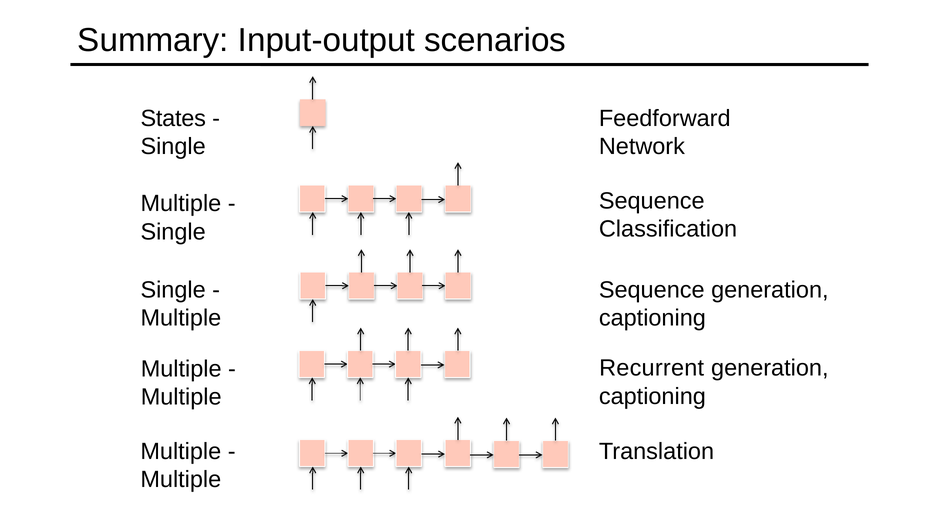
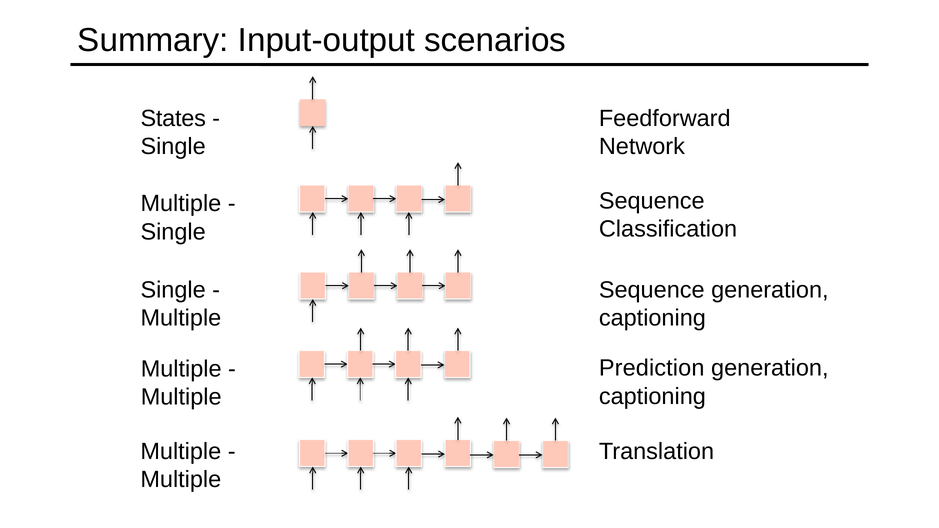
Recurrent: Recurrent -> Prediction (652, 368)
